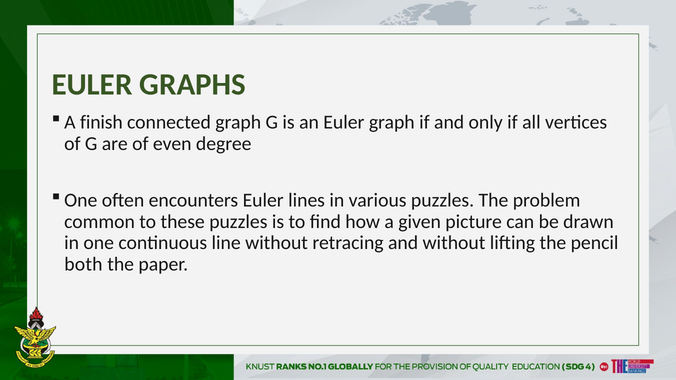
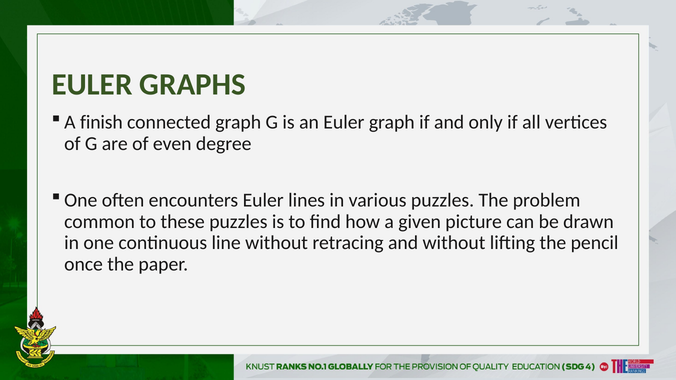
both: both -> once (84, 264)
